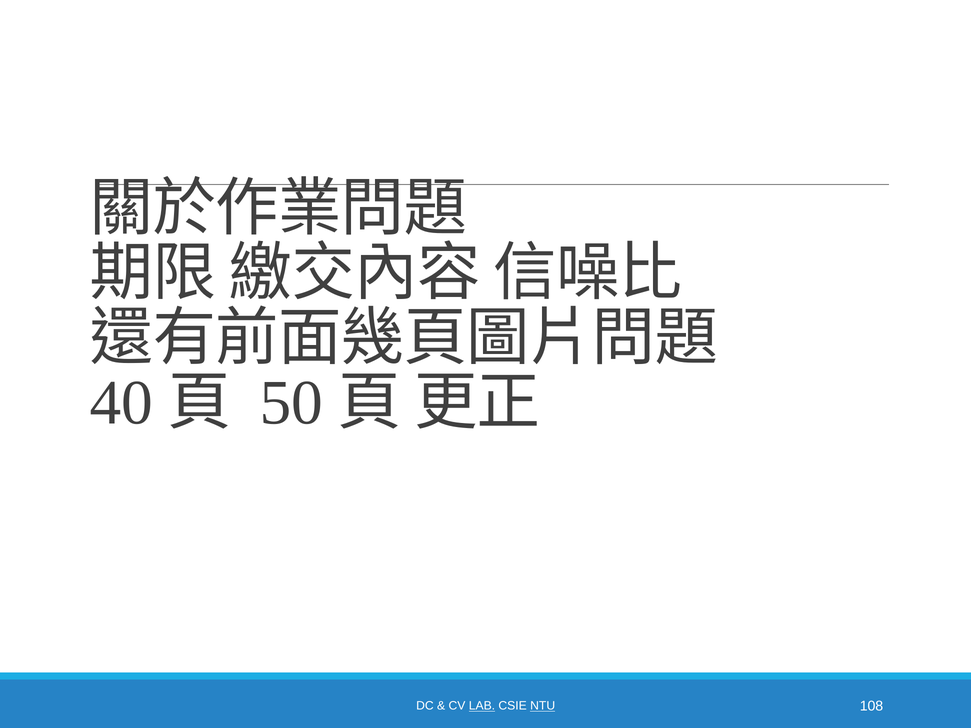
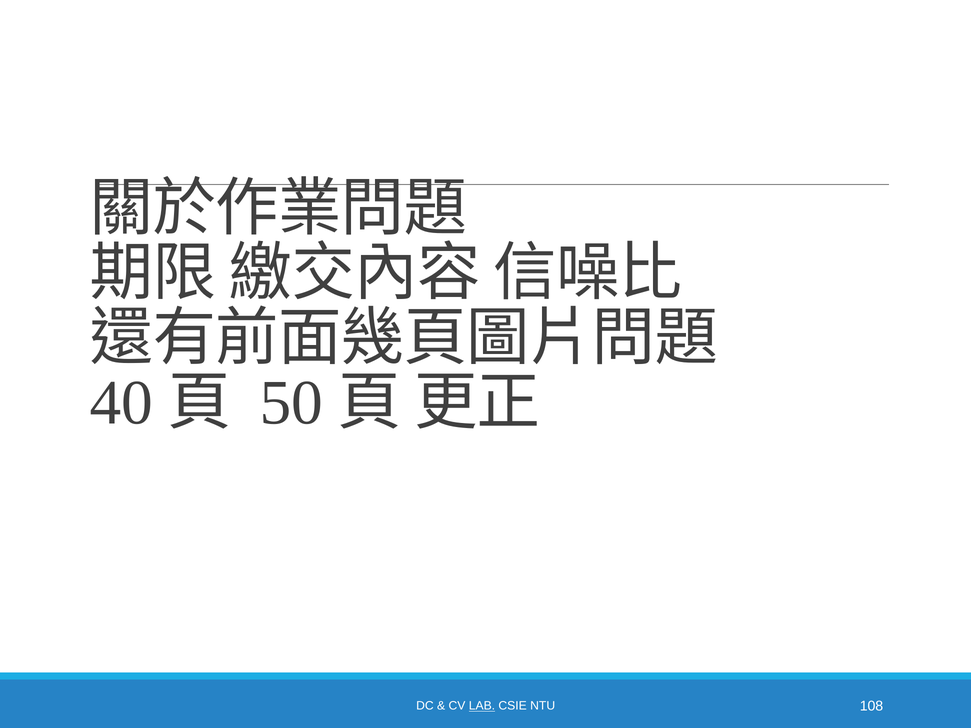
NTU underline: present -> none (543, 706)
